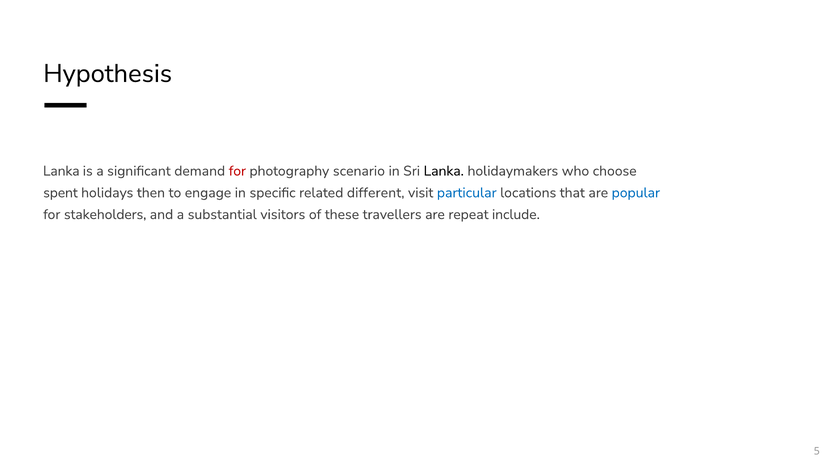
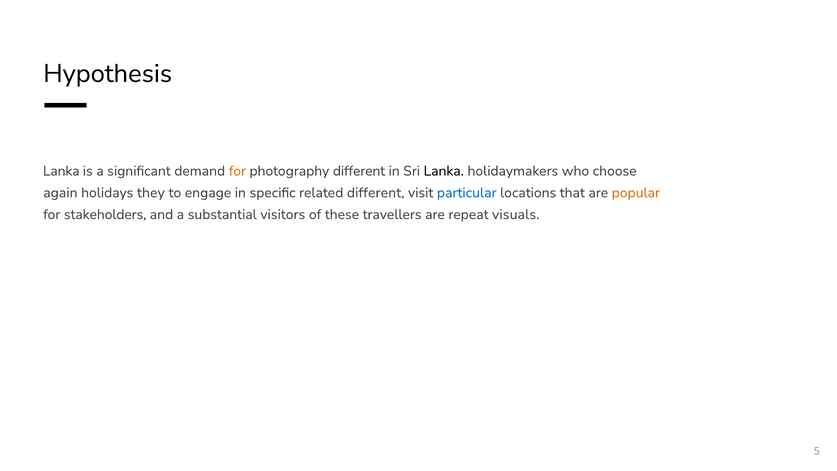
for colour: red -> orange (237, 171)
photography scenario: scenario -> different (359, 171)
spent: spent -> again (60, 193)
then: then -> they (151, 193)
popular colour: blue -> orange (636, 193)
include: include -> visuals (516, 214)
